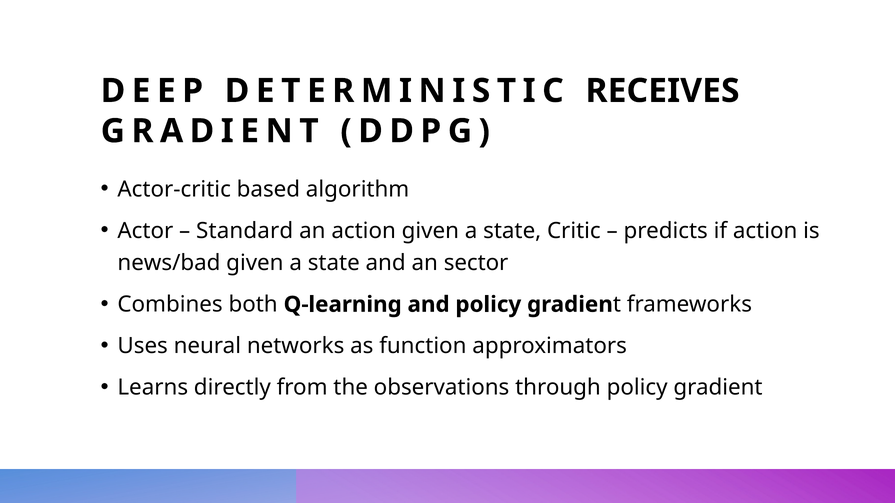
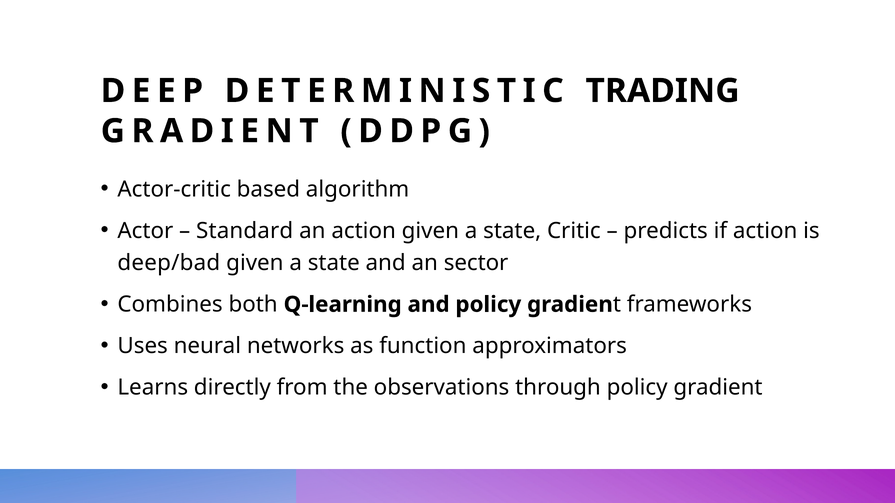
RECEIVES: RECEIVES -> TRADING (663, 91)
news/bad: news/bad -> deep/bad (169, 263)
